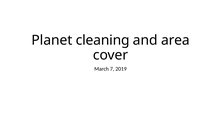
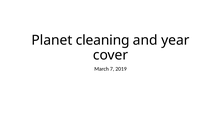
area: area -> year (175, 40)
